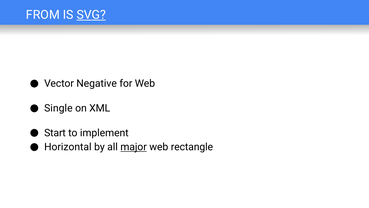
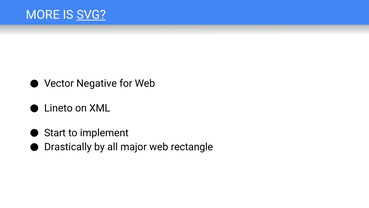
FROM: FROM -> MORE (43, 15)
Single: Single -> Lineto (58, 108)
Horizontal: Horizontal -> Drastically (68, 147)
major underline: present -> none (134, 147)
